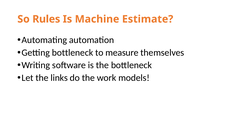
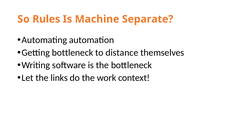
Estimate: Estimate -> Separate (148, 19)
measure: measure -> distance (122, 53)
models: models -> context (134, 78)
